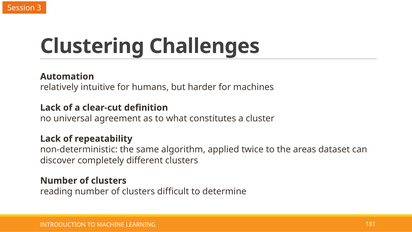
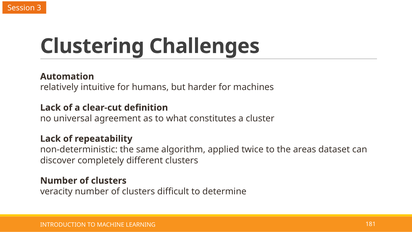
reading: reading -> veracity (56, 191)
